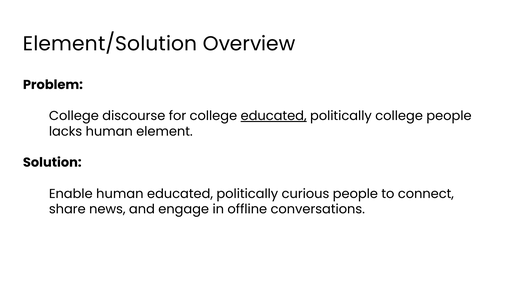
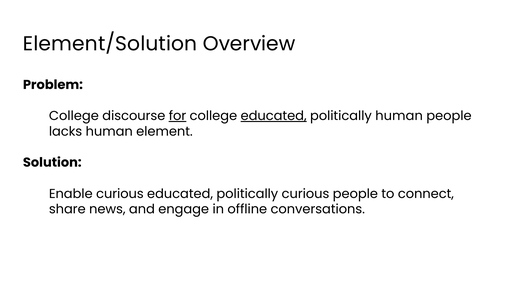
for underline: none -> present (177, 116)
politically college: college -> human (399, 116)
Enable human: human -> curious (120, 194)
